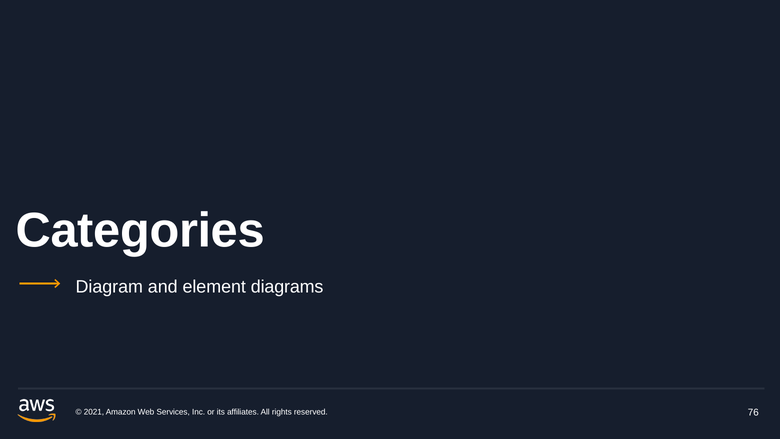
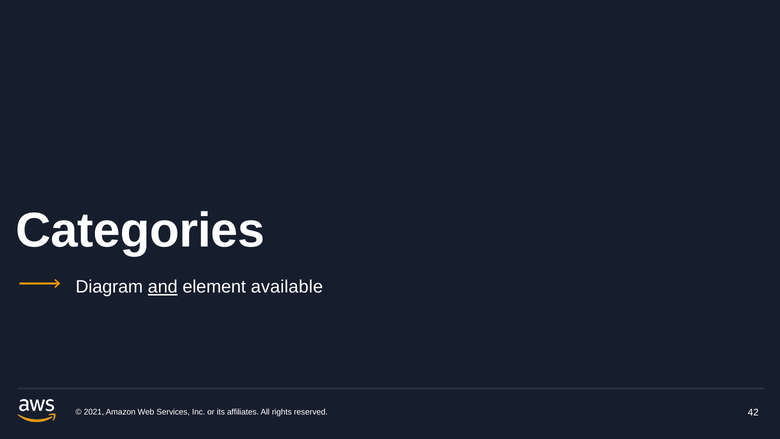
and underline: none -> present (163, 287)
diagrams: diagrams -> available (287, 287)
76: 76 -> 42 (753, 412)
